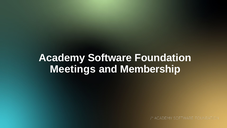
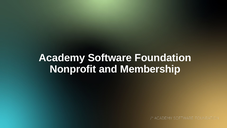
Meetings: Meetings -> Nonprofit (73, 69)
